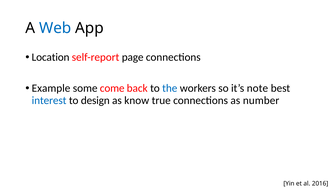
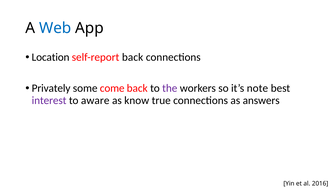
self-report page: page -> back (133, 57)
Example: Example -> Privately (51, 88)
the colour: blue -> purple (170, 88)
interest colour: blue -> purple (49, 100)
design: design -> aware (95, 100)
number: number -> answers (261, 100)
